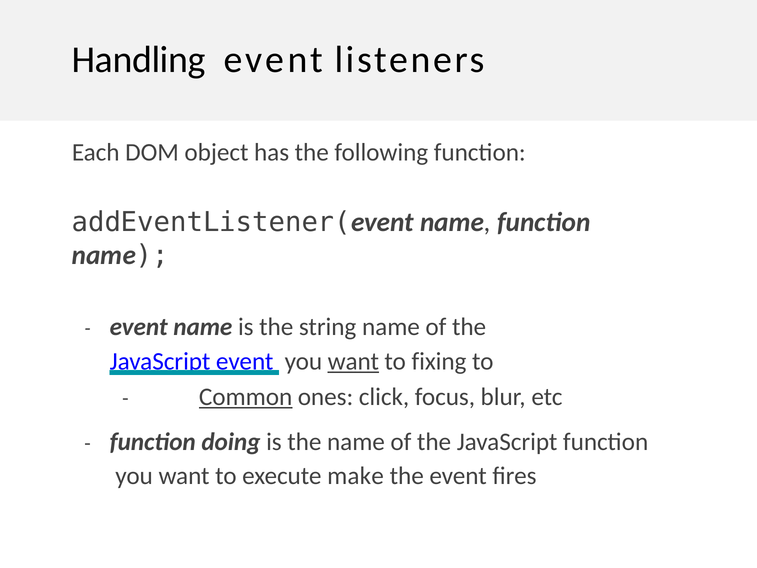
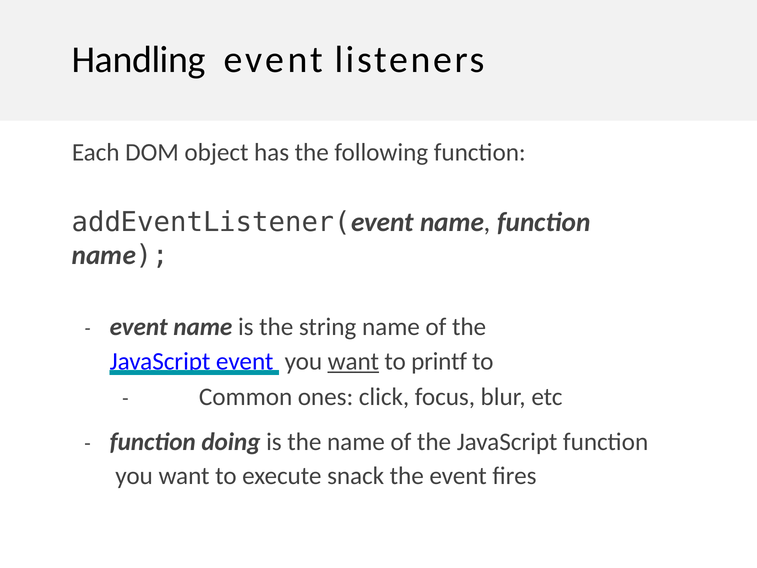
fixing: fixing -> printf (439, 361)
Common underline: present -> none (246, 397)
make: make -> snack (356, 476)
